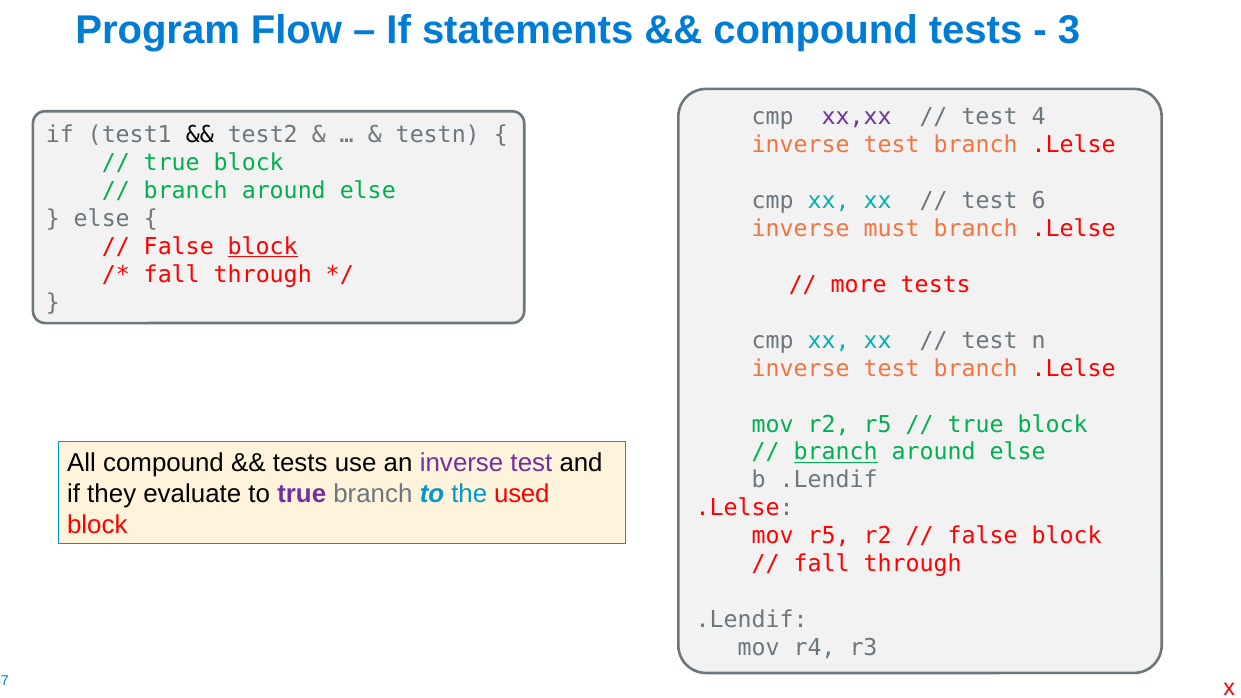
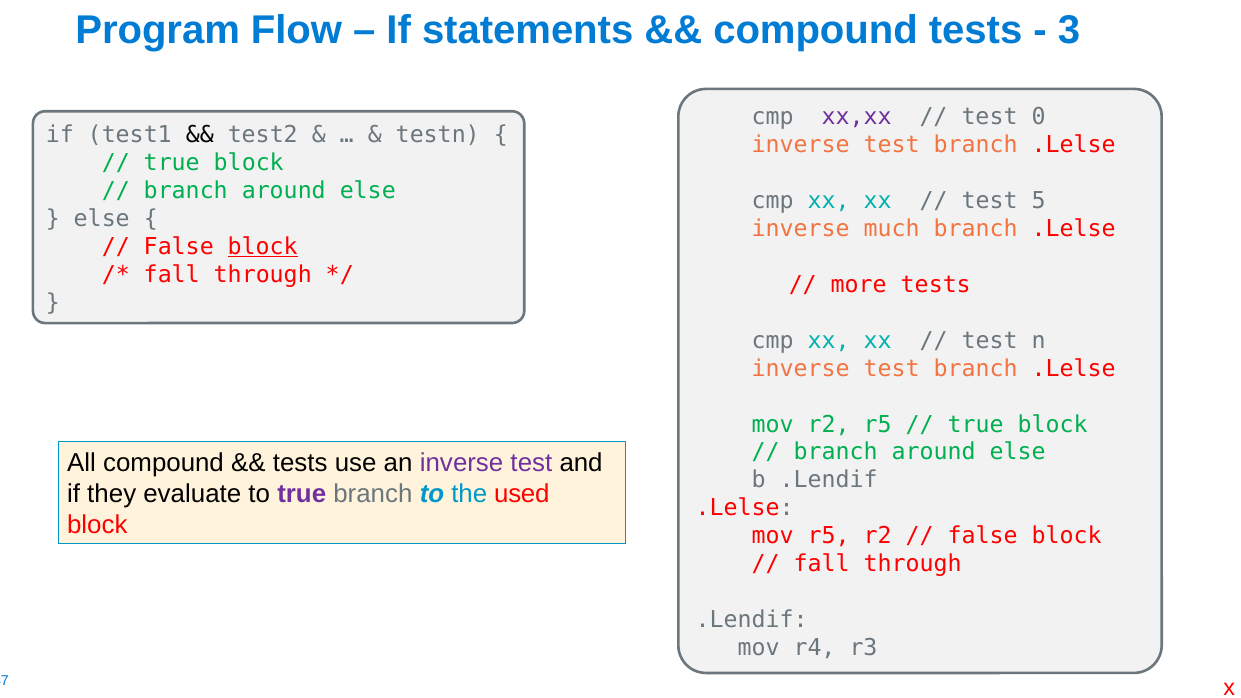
4: 4 -> 0 (1039, 117)
6: 6 -> 5 (1039, 201)
must: must -> much (892, 229)
branch underline: present -> none (836, 452)
